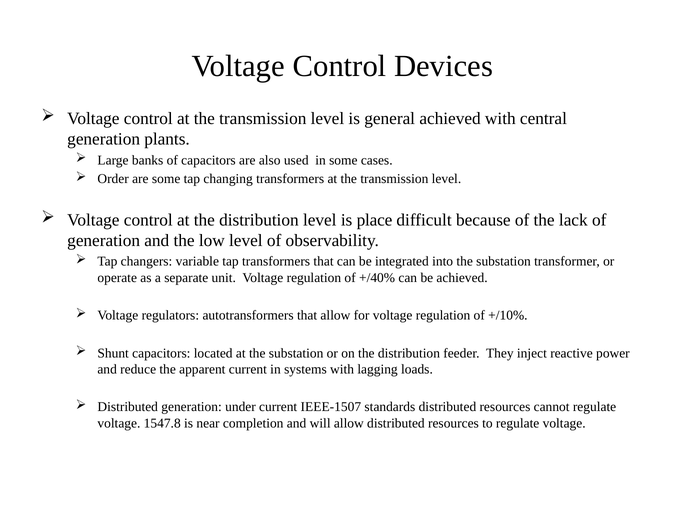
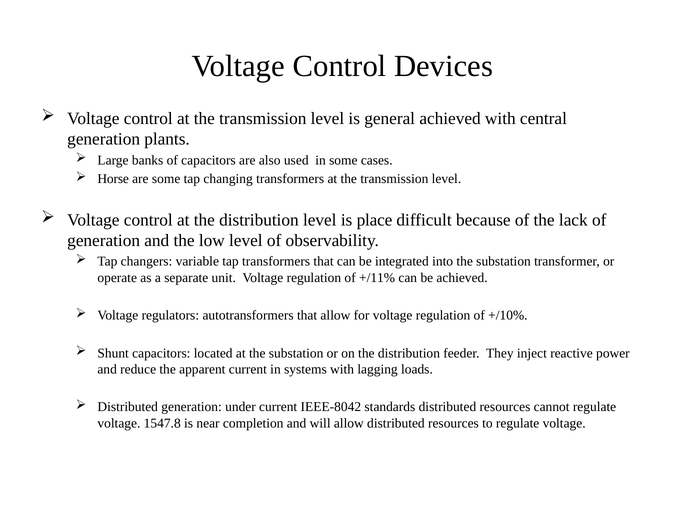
Order: Order -> Horse (113, 179)
+/40%: +/40% -> +/11% (377, 278)
IEEE-1507: IEEE-1507 -> IEEE-8042 (331, 407)
